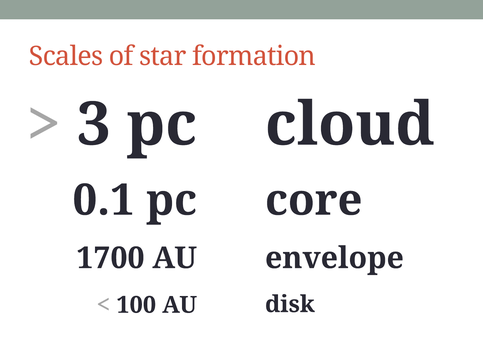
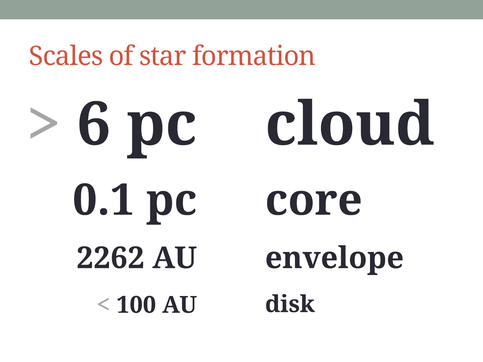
3: 3 -> 6 (94, 125)
1700: 1700 -> 2262 (110, 258)
